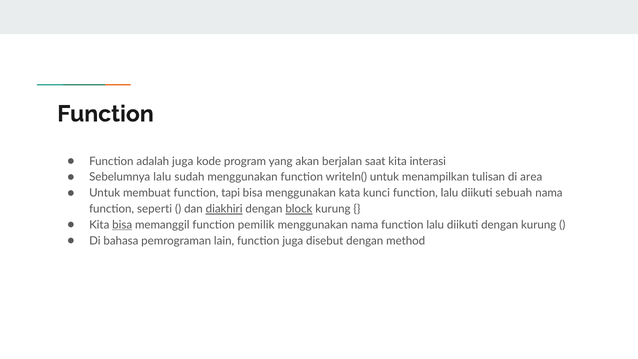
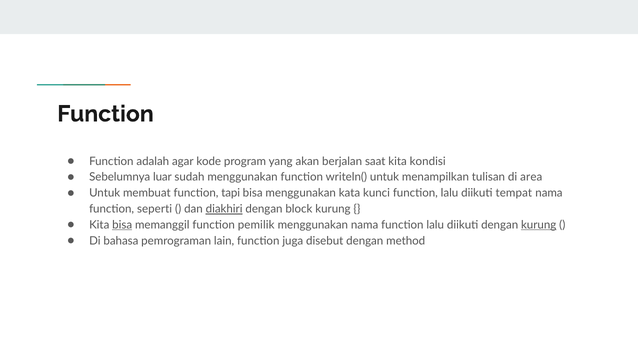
adalah juga: juga -> agar (183, 161)
interasi: interasi -> kondisi (428, 161)
Sebelumnya lalu: lalu -> luar (162, 177)
sebuah: sebuah -> tempat (514, 193)
block underline: present -> none (299, 209)
kurung underline: none -> present (539, 225)
